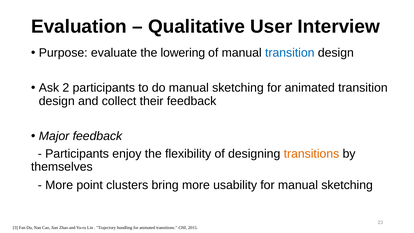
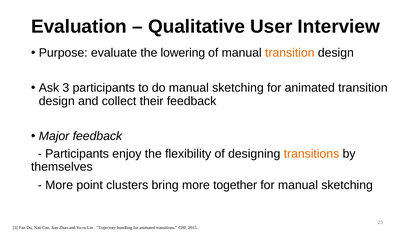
transition colour: blue -> orange (290, 53)
Ask 2: 2 -> 3 (66, 88)
usability: usability -> together (235, 185)
